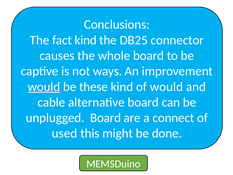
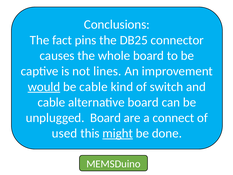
fact kind: kind -> pins (86, 40)
ways: ways -> lines (107, 71)
be these: these -> cable (93, 87)
of would: would -> switch (167, 87)
might underline: none -> present (118, 133)
